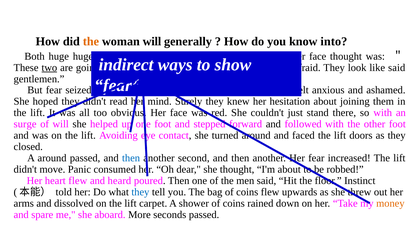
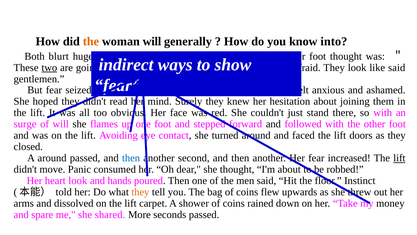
Both huge: huge -> blurt (59, 56)
face: face -> foot (318, 56)
helped: helped -> flames (104, 124)
lift underline: none -> present (399, 158)
heart flew: flew -> look (78, 180)
heard: heard -> hands (120, 180)
they colour: blue -> orange (140, 192)
money colour: orange -> black (390, 203)
aboard: aboard -> shared (110, 214)
